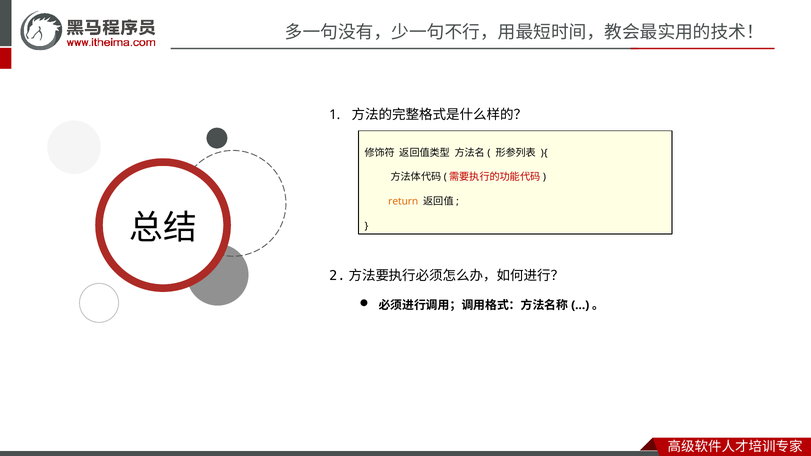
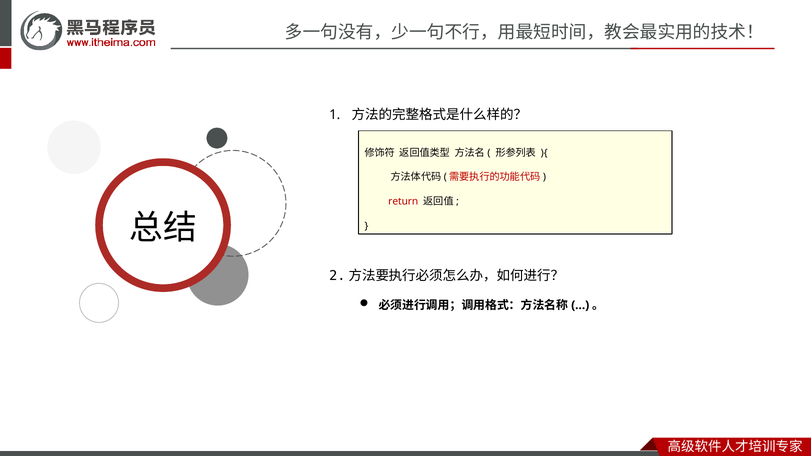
return colour: orange -> red (403, 201)
